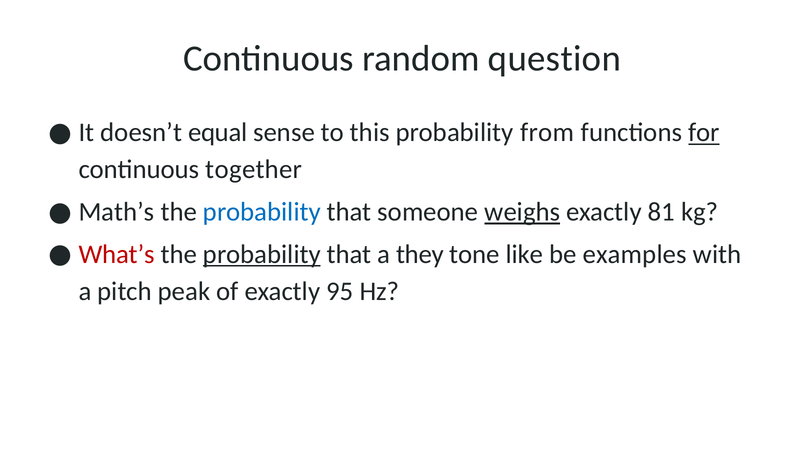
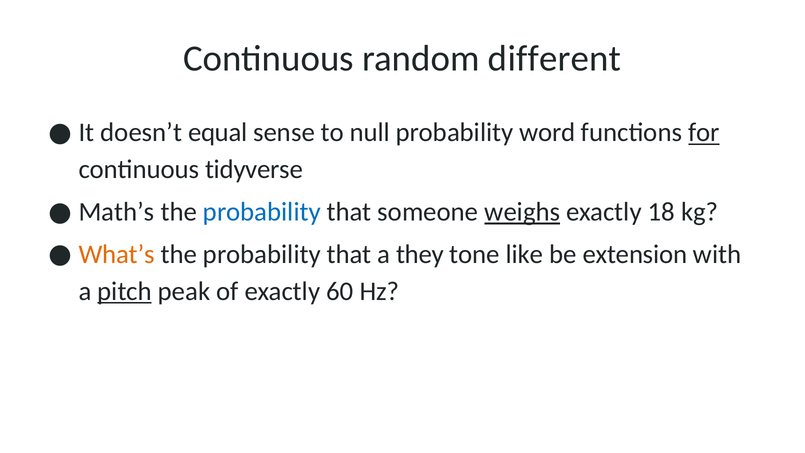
question: question -> different (554, 58)
this: this -> null (370, 132)
from: from -> word (547, 132)
together: together -> tidyverse (254, 170)
81: 81 -> 18 (661, 212)
What’s colour: red -> orange (117, 254)
probability underline: present -> none (262, 254)
examples: examples -> extension (635, 254)
pitch underline: none -> present (125, 291)
95: 95 -> 60 (340, 291)
